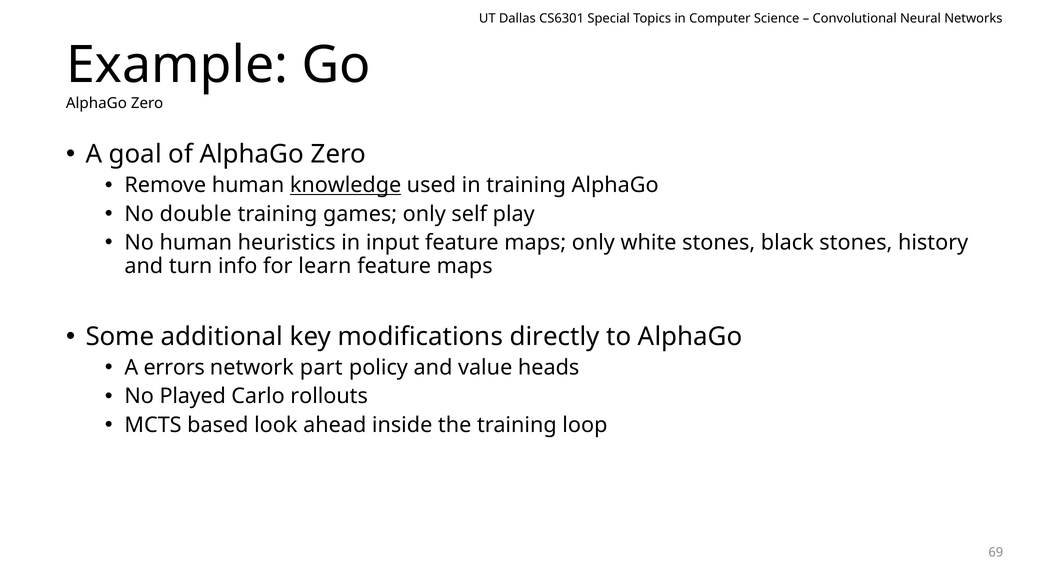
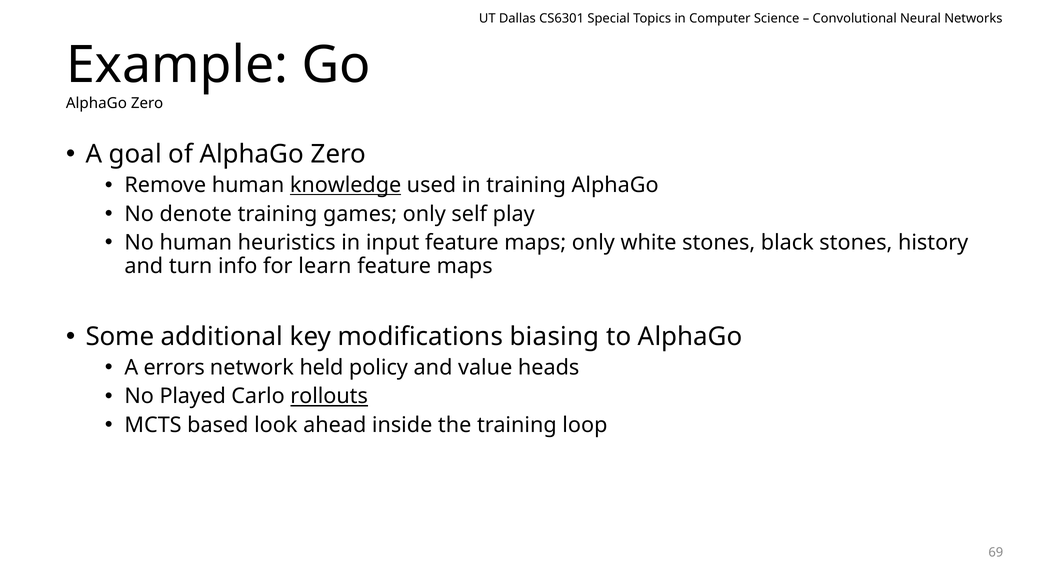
double: double -> denote (196, 214)
directly: directly -> biasing (554, 337)
part: part -> held (321, 368)
rollouts underline: none -> present (329, 397)
